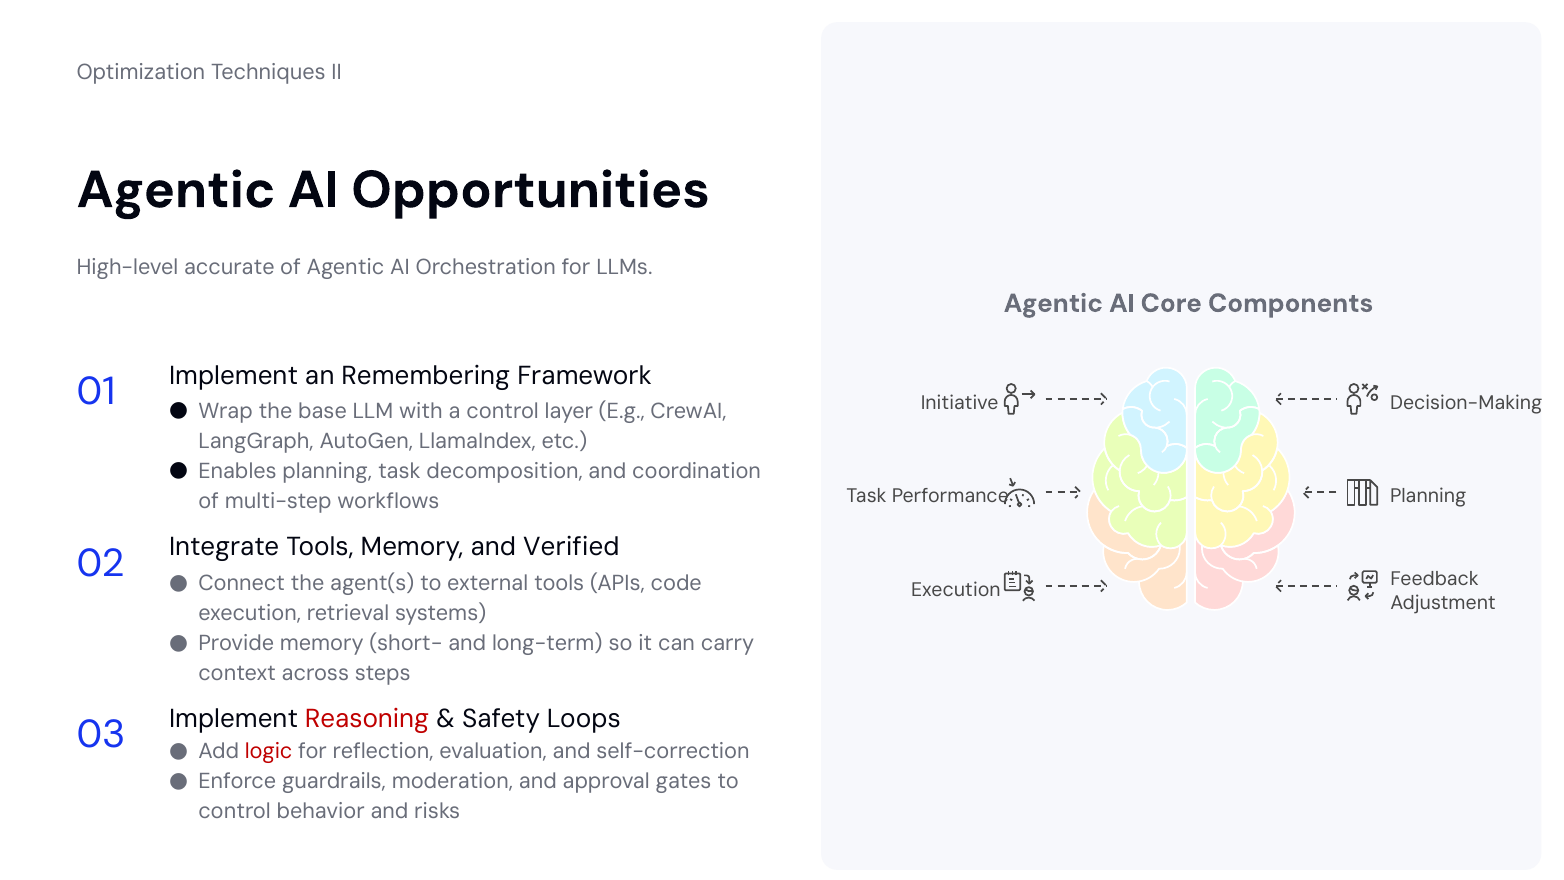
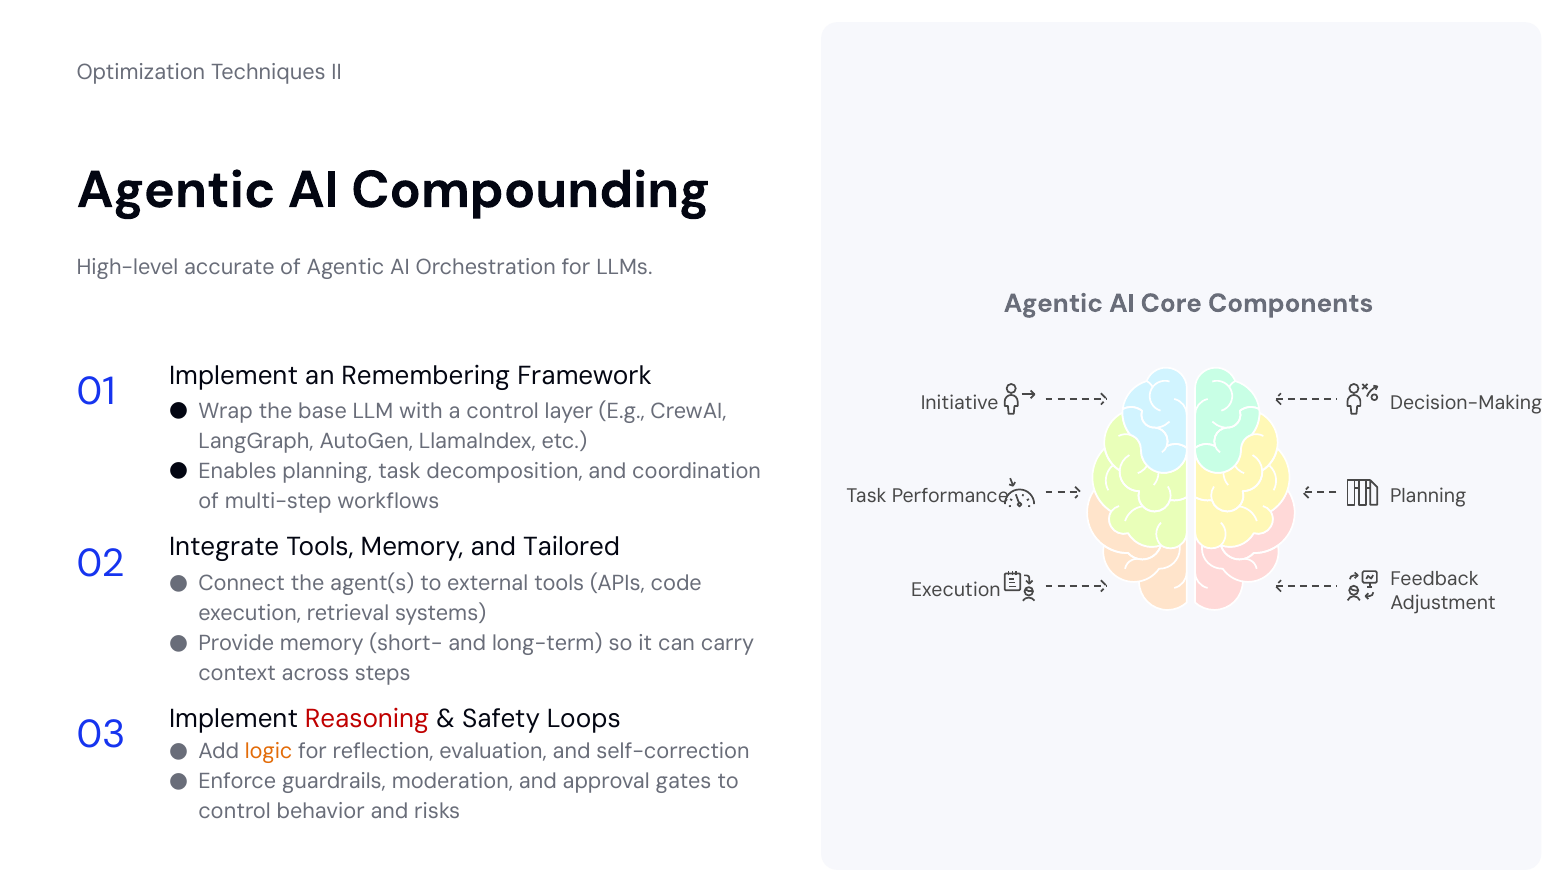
Opportunities: Opportunities -> Compounding (531, 190)
Verified: Verified -> Tailored (572, 547)
logic colour: red -> orange (269, 751)
